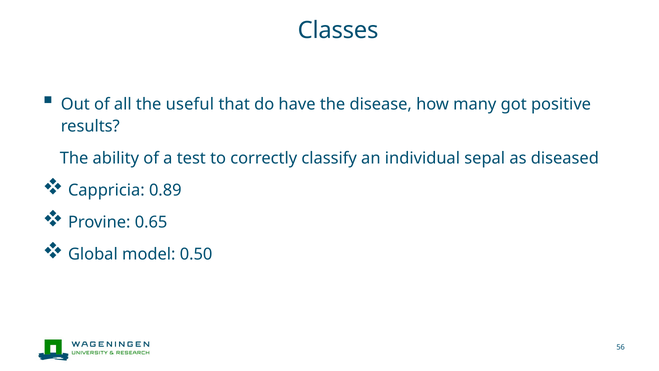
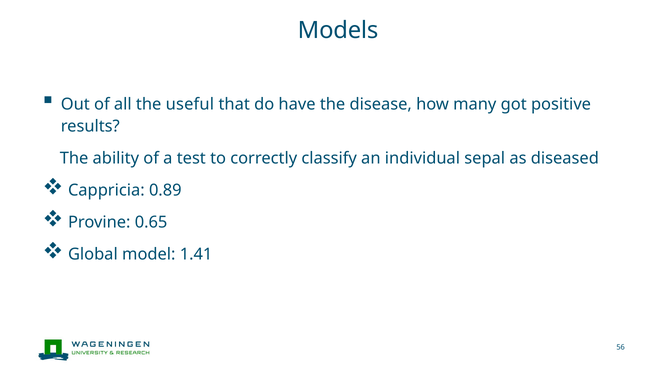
Classes: Classes -> Models (338, 30)
0.50: 0.50 -> 1.41 (196, 254)
